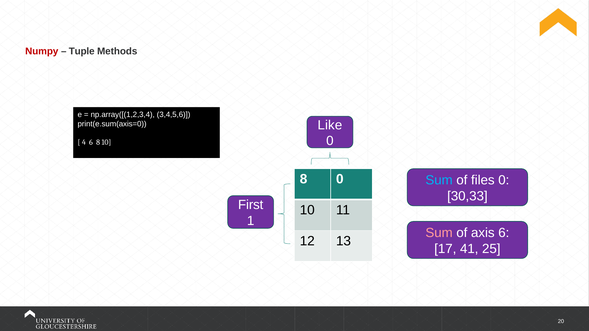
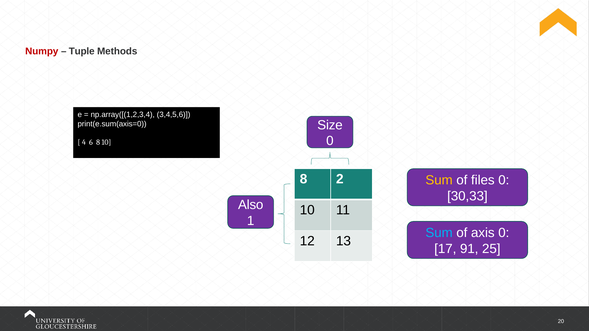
Like: Like -> Size (330, 125)
8 0: 0 -> 2 (340, 179)
Sum colour: light blue -> yellow (439, 180)
First: First -> Also (251, 205)
Sum colour: pink -> light blue (439, 233)
axis 6: 6 -> 0 (504, 233)
41: 41 -> 91 (469, 249)
